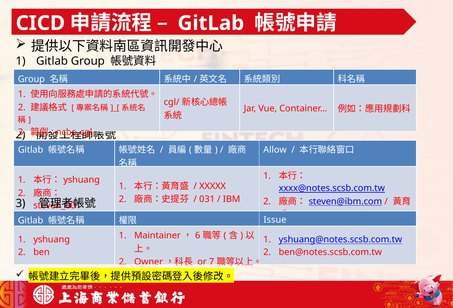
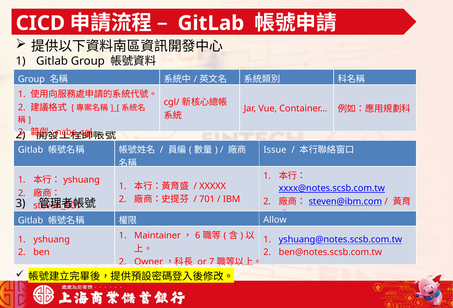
Allow: Allow -> Issue (275, 150)
031: 031 -> 701 (207, 199)
Issue: Issue -> Allow (275, 220)
